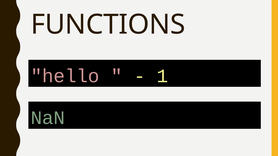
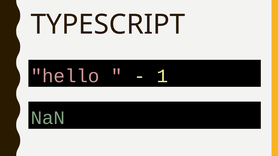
FUNCTIONS: FUNCTIONS -> TYPESCRIPT (108, 25)
